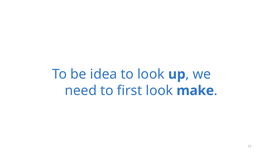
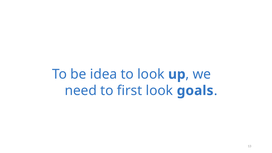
make: make -> goals (195, 91)
